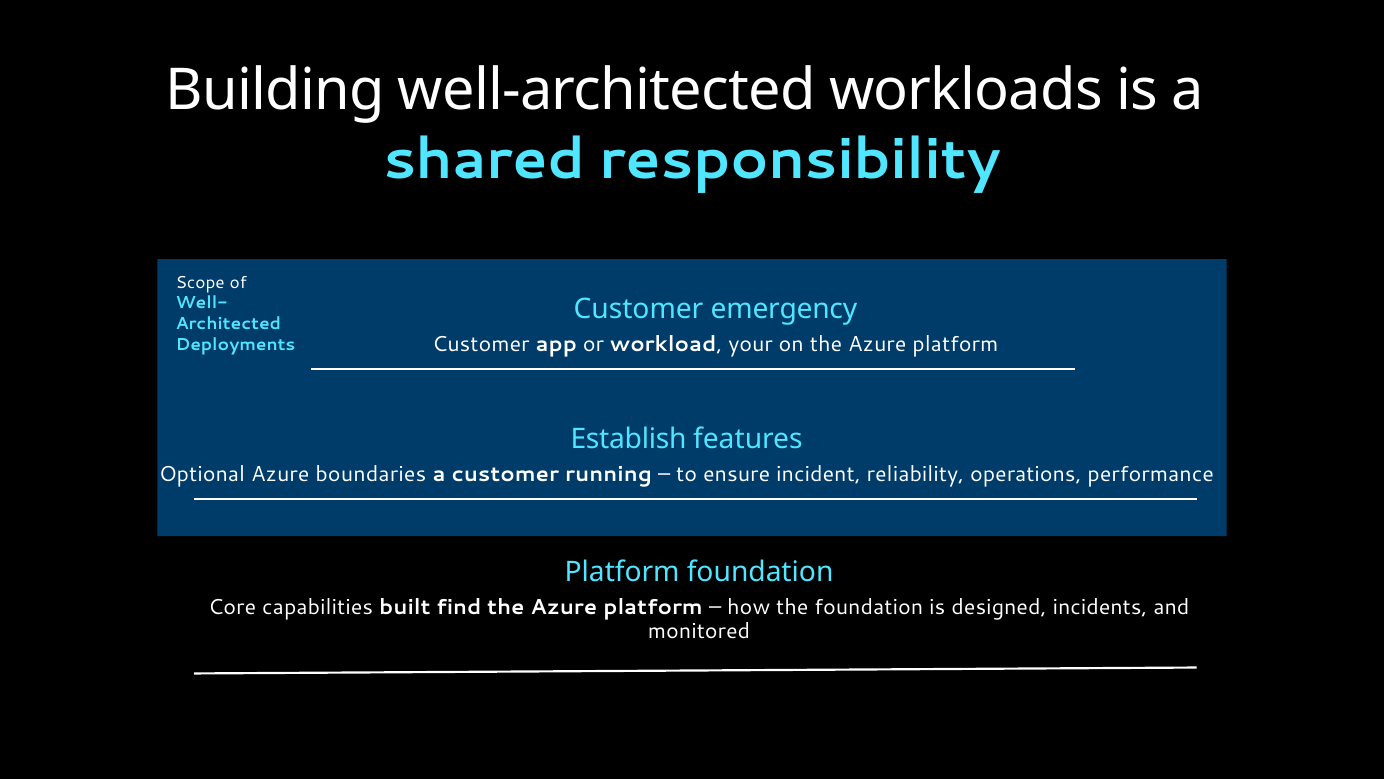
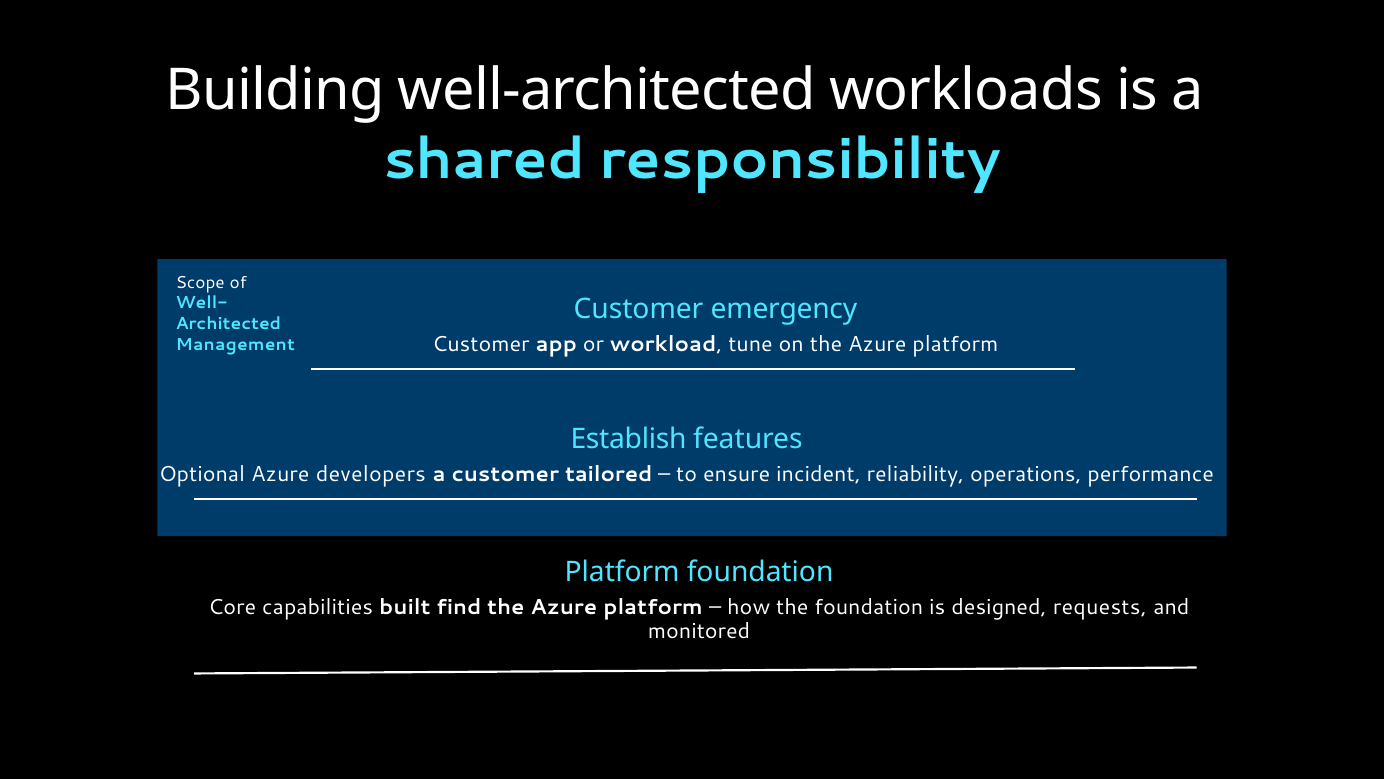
your: your -> tune (751, 344)
Deployments: Deployments -> Management (235, 345)
boundaries: boundaries -> developers (371, 474)
running: running -> tailored (609, 474)
incidents: incidents -> requests (1100, 607)
